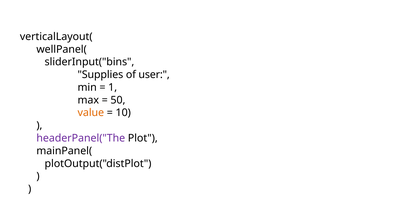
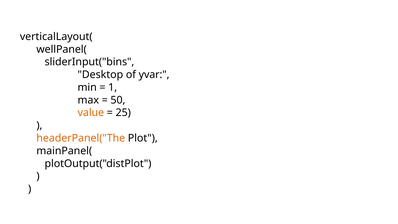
Supplies: Supplies -> Desktop (100, 75)
user: user -> yvar (154, 75)
10: 10 -> 25 (123, 113)
headerPanel("The colour: purple -> orange (81, 138)
